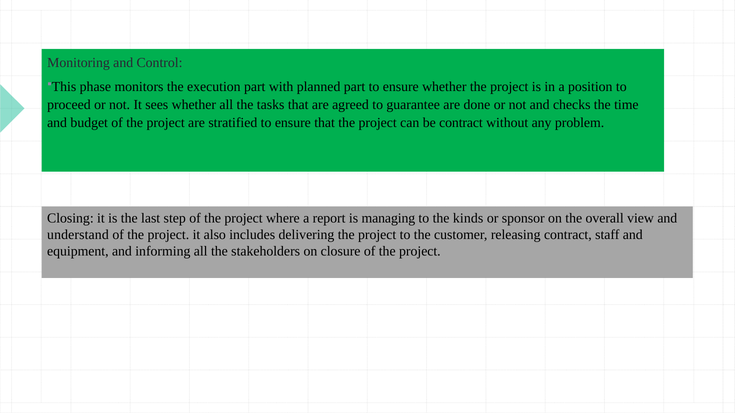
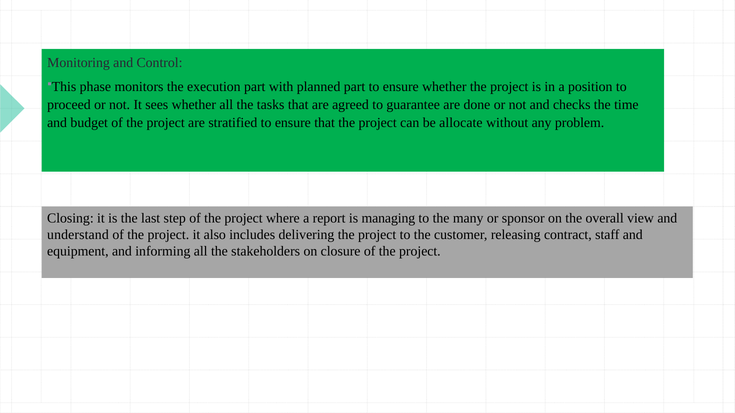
be contract: contract -> allocate (461, 123)
kinds: kinds -> many (468, 219)
